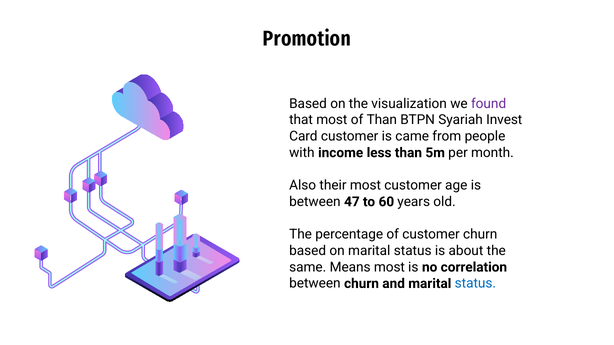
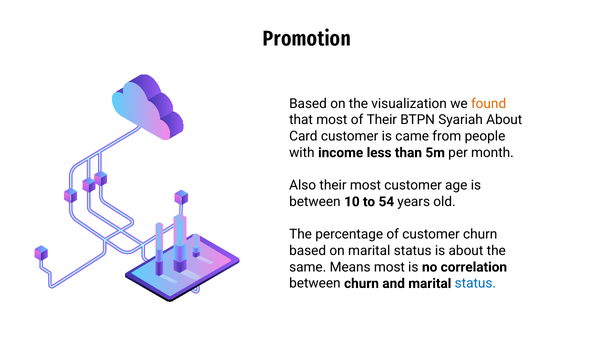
found colour: purple -> orange (489, 104)
of Than: Than -> Their (382, 120)
Syariah Invest: Invest -> About (504, 120)
47: 47 -> 10 (352, 202)
60: 60 -> 54 (386, 202)
